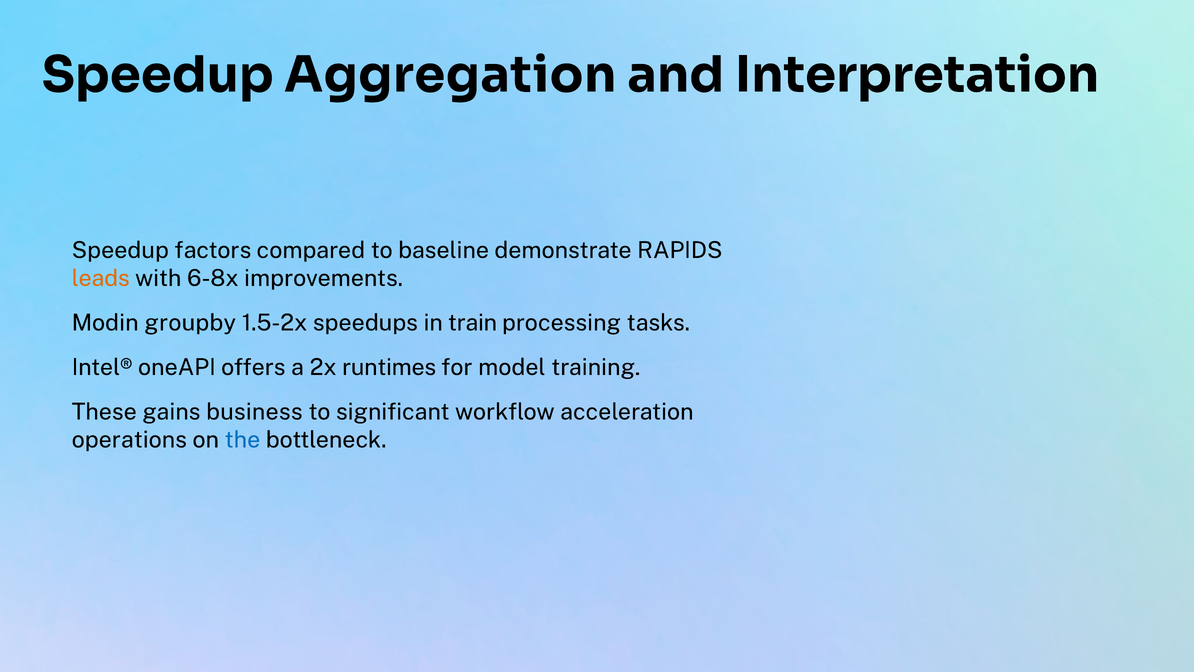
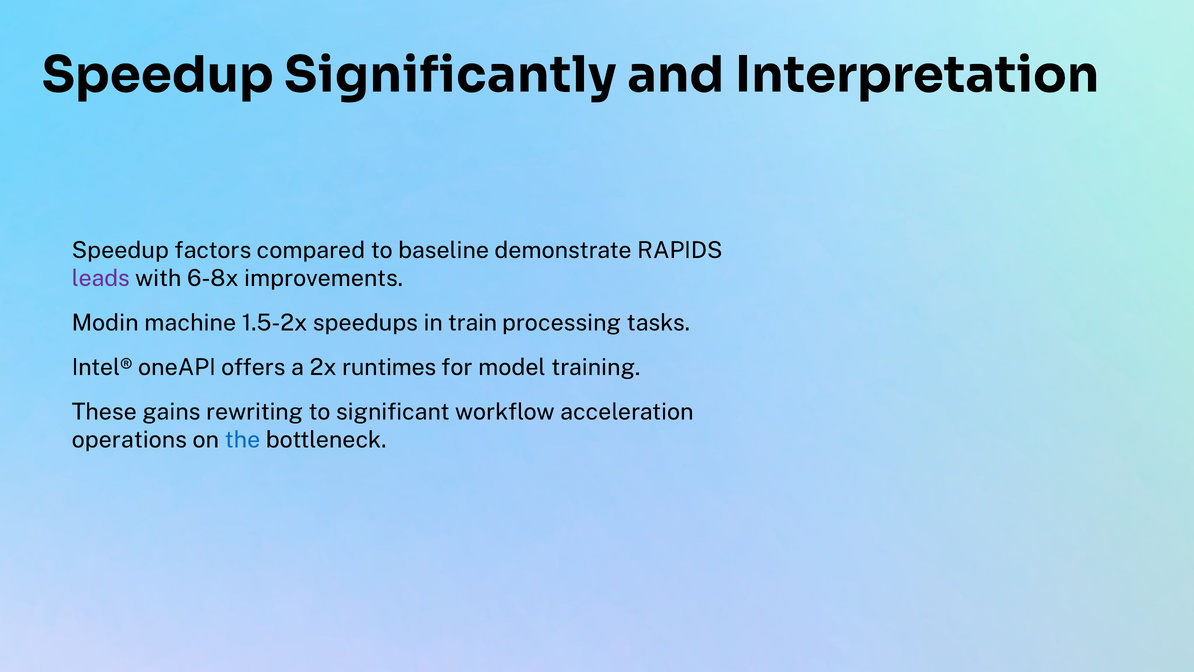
Aggregation: Aggregation -> Significantly (450, 75)
leads colour: orange -> purple (101, 278)
groupby: groupby -> machine (190, 323)
business: business -> rewriting (255, 412)
